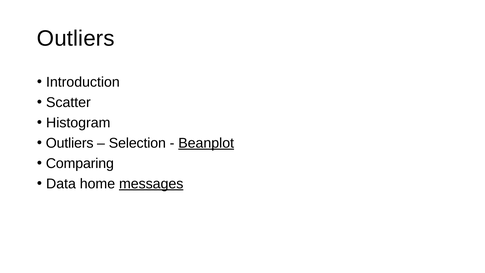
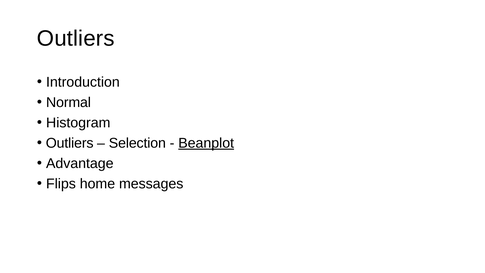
Scatter: Scatter -> Normal (68, 102)
Comparing: Comparing -> Advantage (80, 163)
Data: Data -> Flips (61, 184)
messages underline: present -> none (151, 184)
